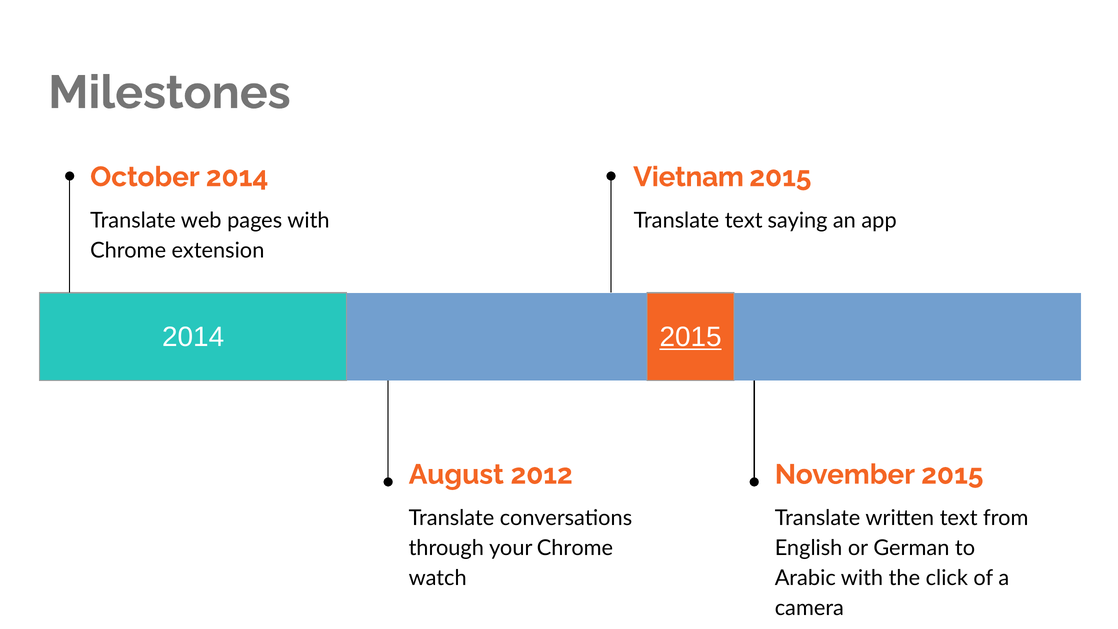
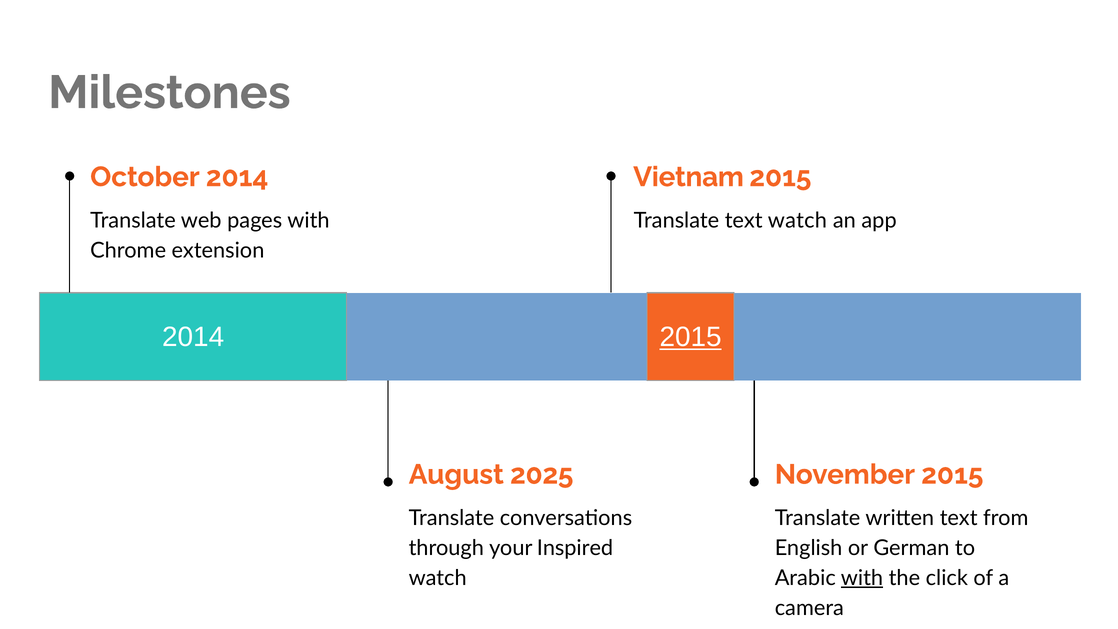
text saying: saying -> watch (797, 220)
2012: 2012 -> 2025 (542, 474)
your Chrome: Chrome -> Inspired (575, 548)
with underline: none -> present (862, 578)
